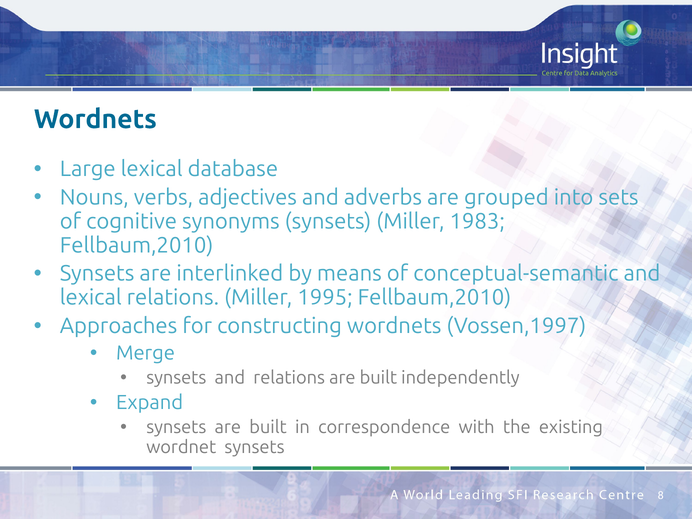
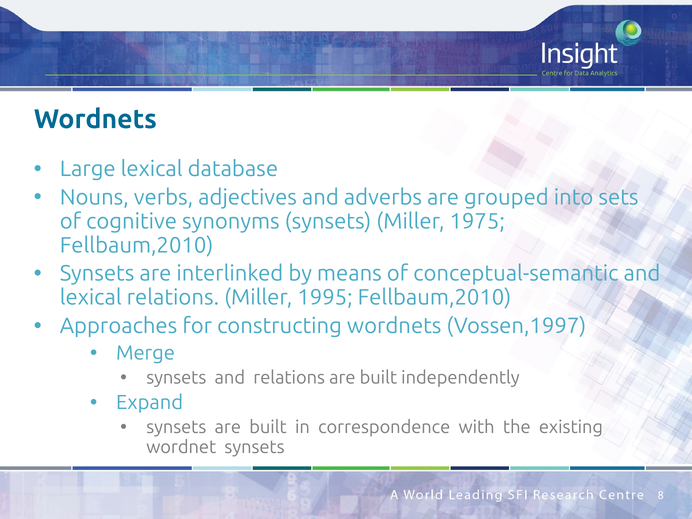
1983: 1983 -> 1975 (477, 221)
